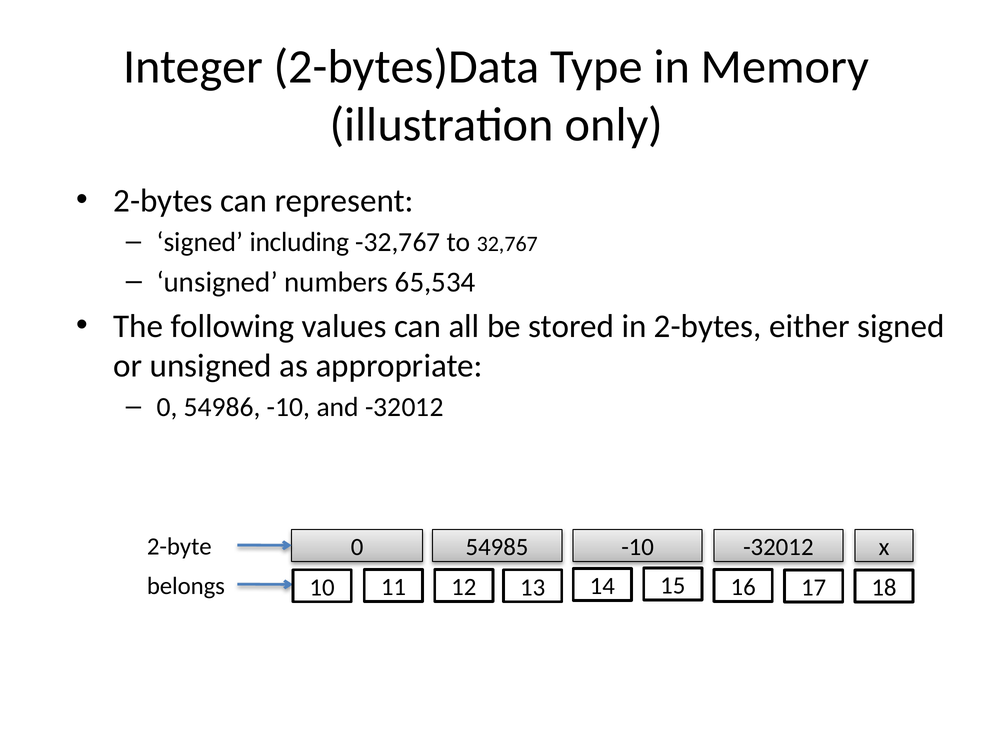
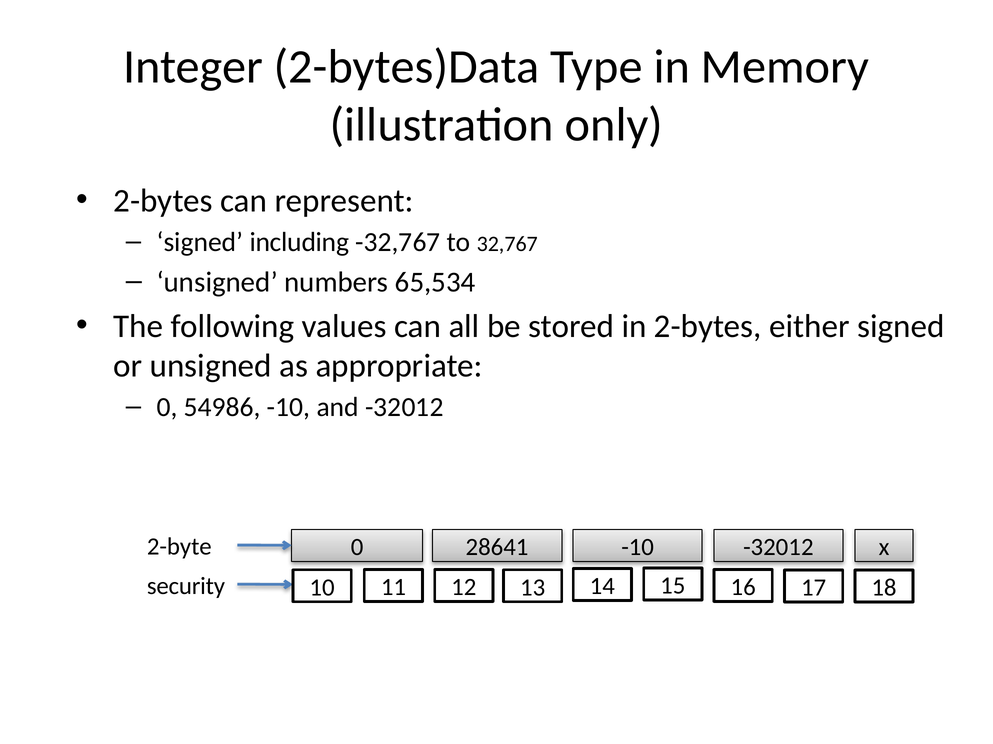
54985: 54985 -> 28641 (497, 548)
belongs: belongs -> security (186, 586)
